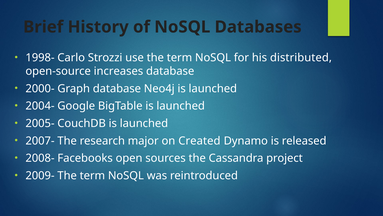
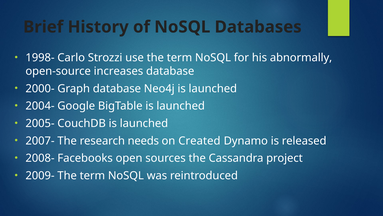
distributed: distributed -> abnormally (301, 58)
major: major -> needs (143, 140)
